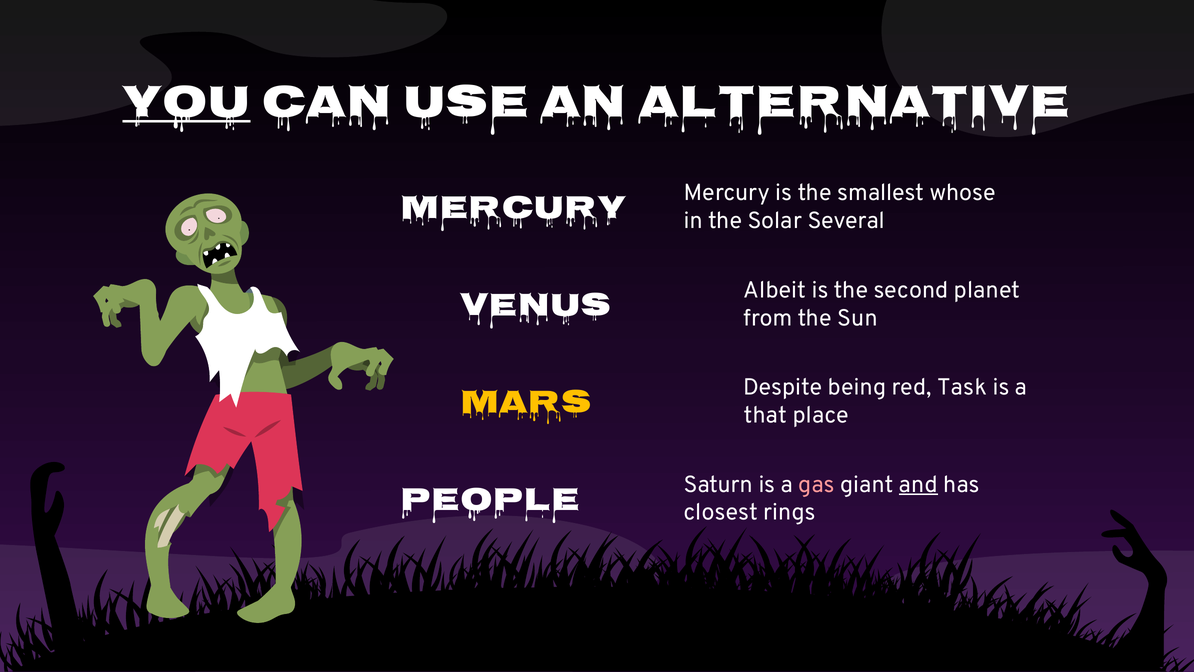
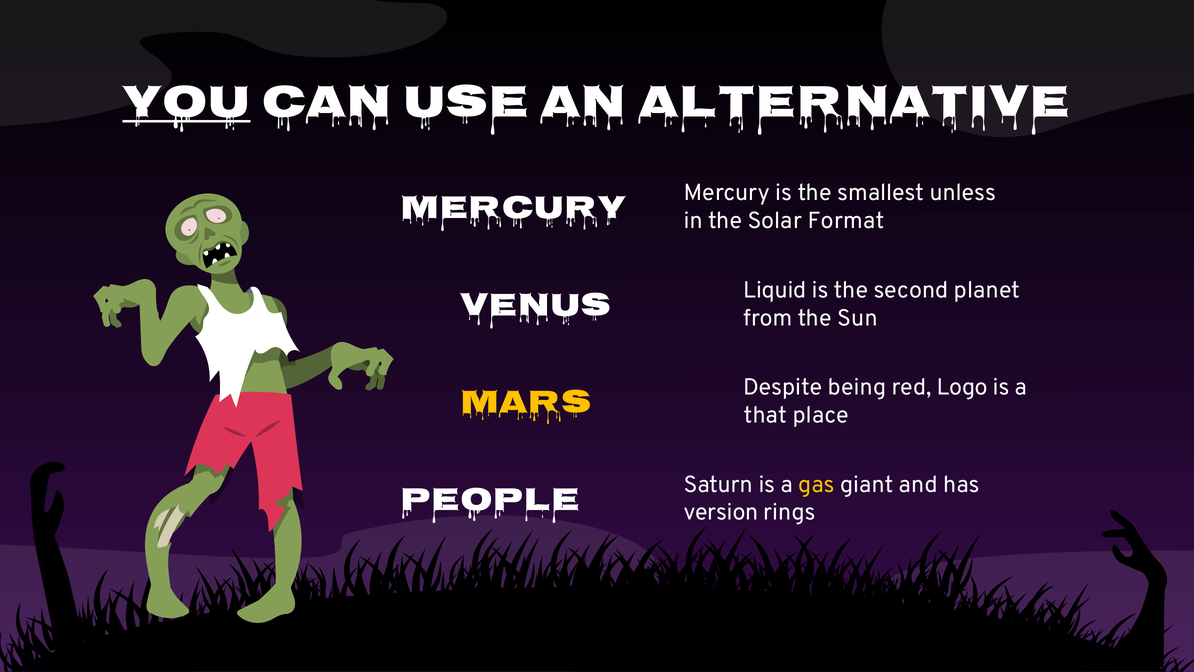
whose: whose -> unless (963, 193)
Several: Several -> Format (846, 221)
Albeit: Albeit -> Liquid (775, 290)
Task: Task -> Logo (962, 387)
gas colour: pink -> yellow (817, 484)
and underline: present -> none (918, 484)
closest: closest -> version (721, 512)
